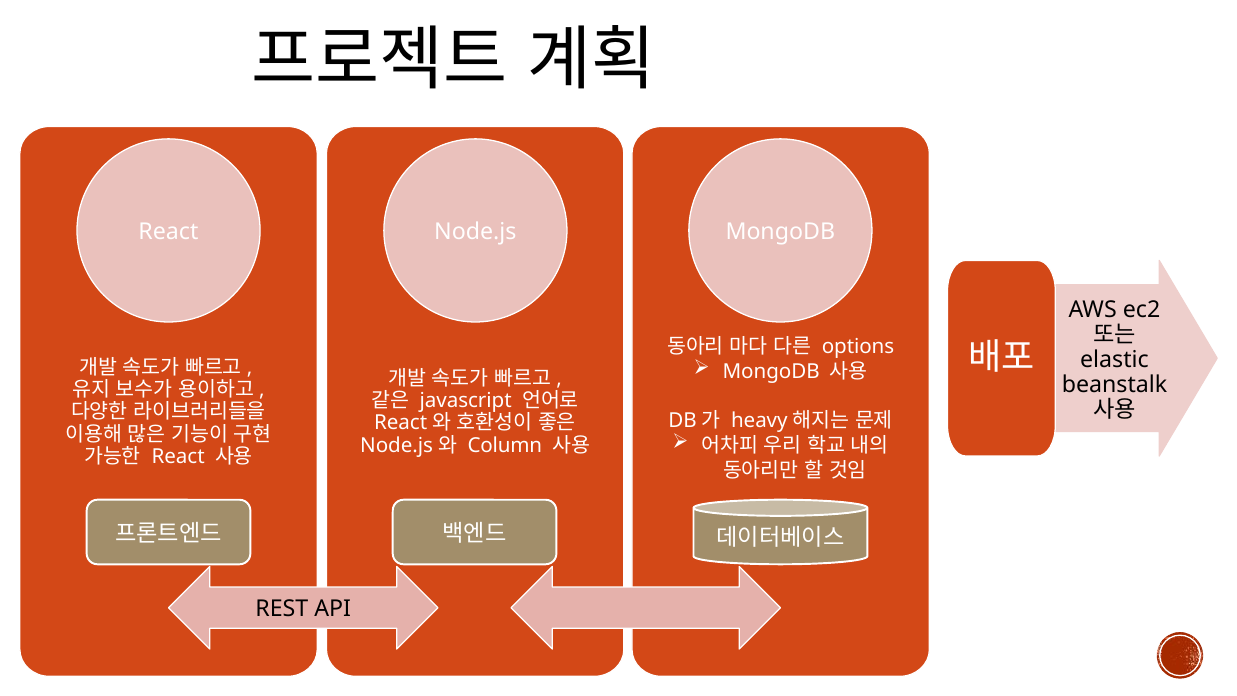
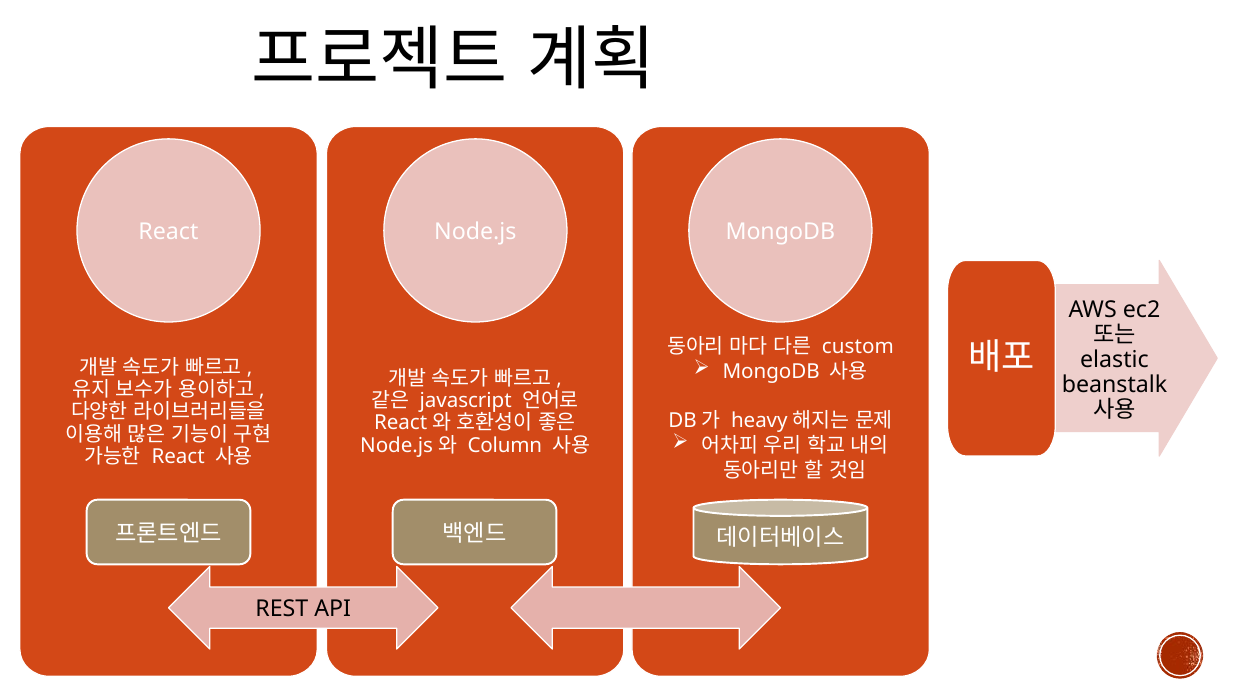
options: options -> custom (858, 346)
